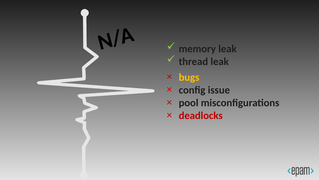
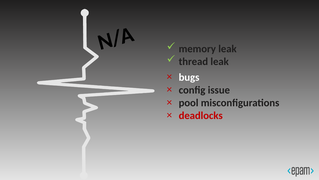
bugs colour: yellow -> white (189, 77)
